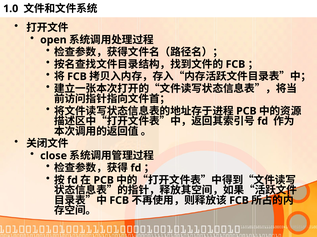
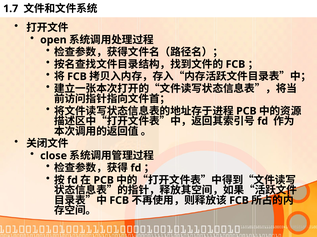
1.0: 1.0 -> 1.7 (11, 9)
